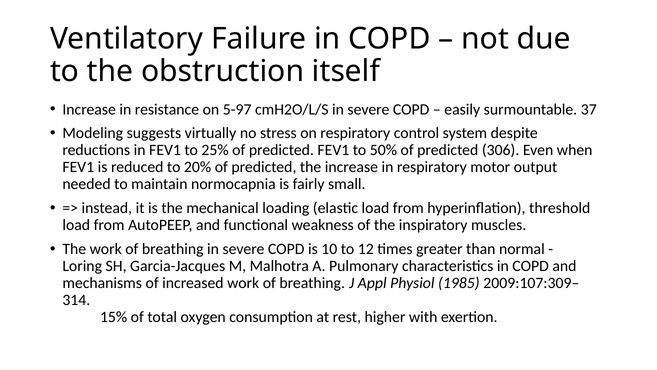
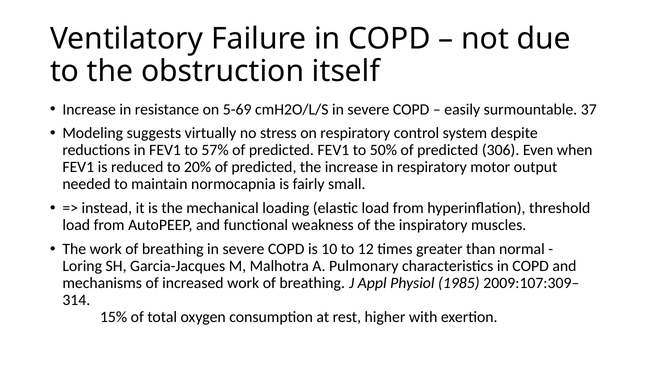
5-97: 5-97 -> 5-69 (237, 109)
25%: 25% -> 57% (215, 150)
